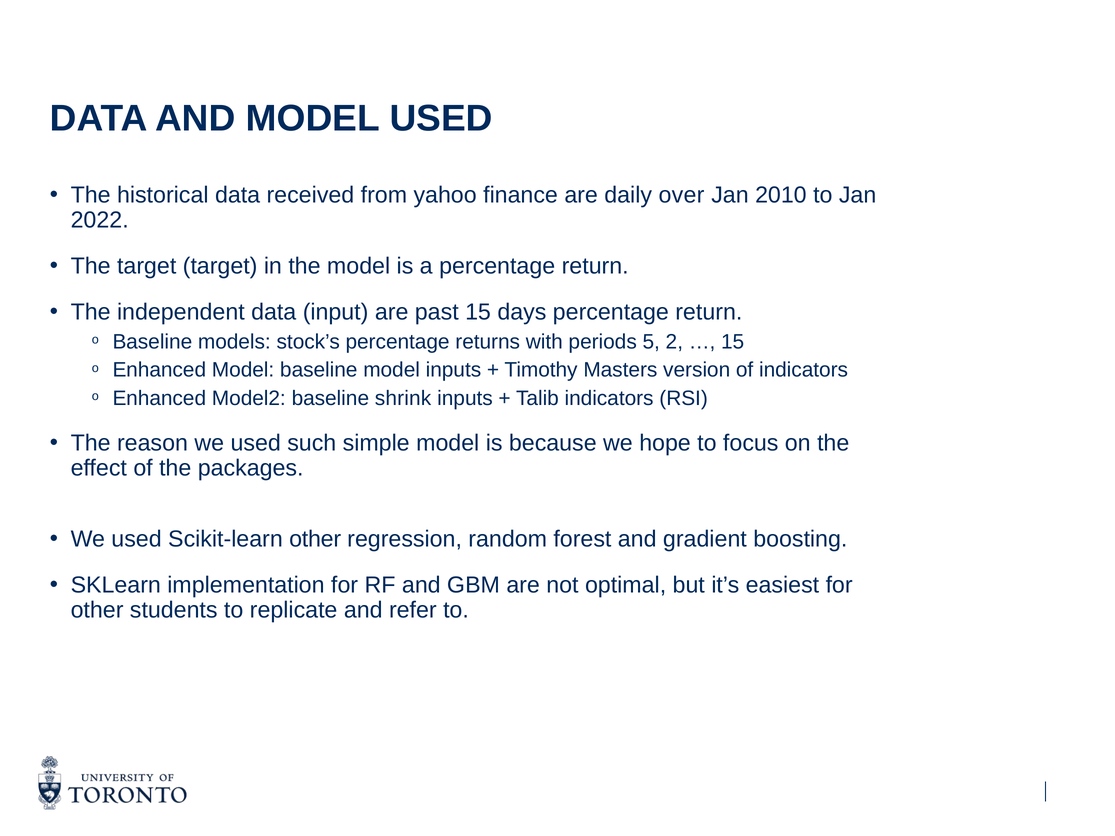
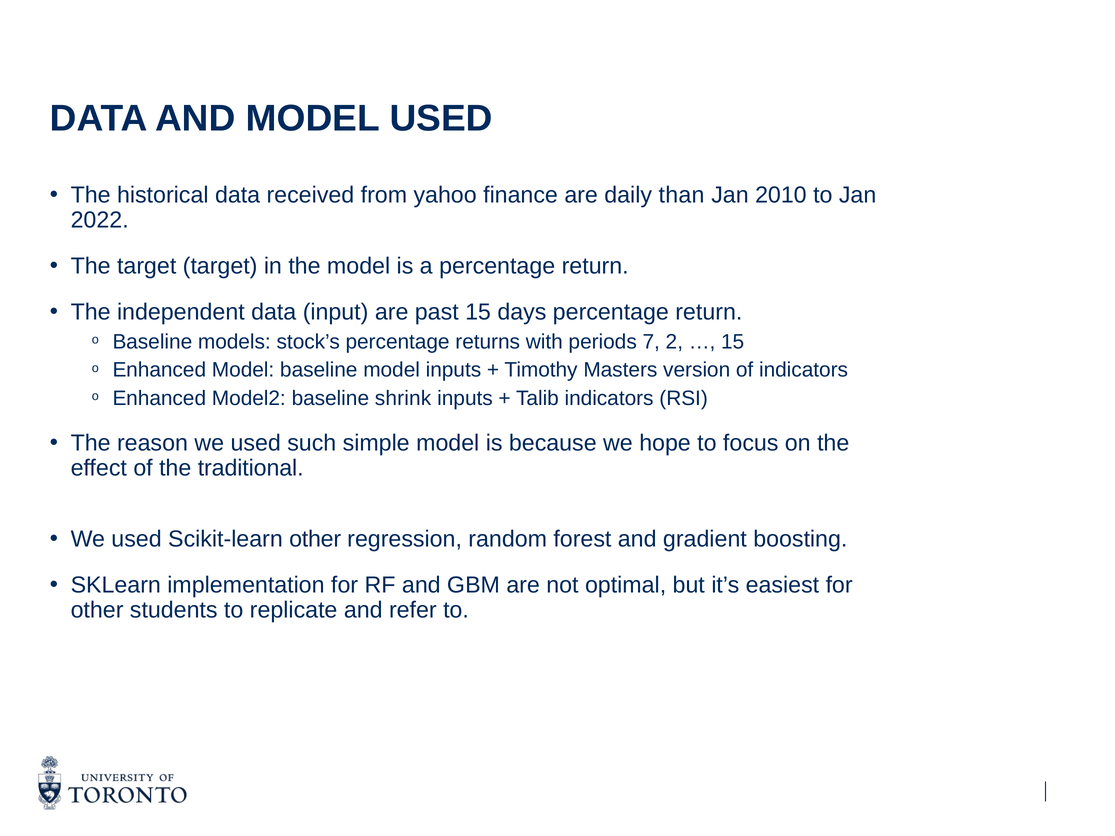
over: over -> than (682, 195)
5: 5 -> 7 (651, 342)
packages: packages -> traditional (251, 468)
